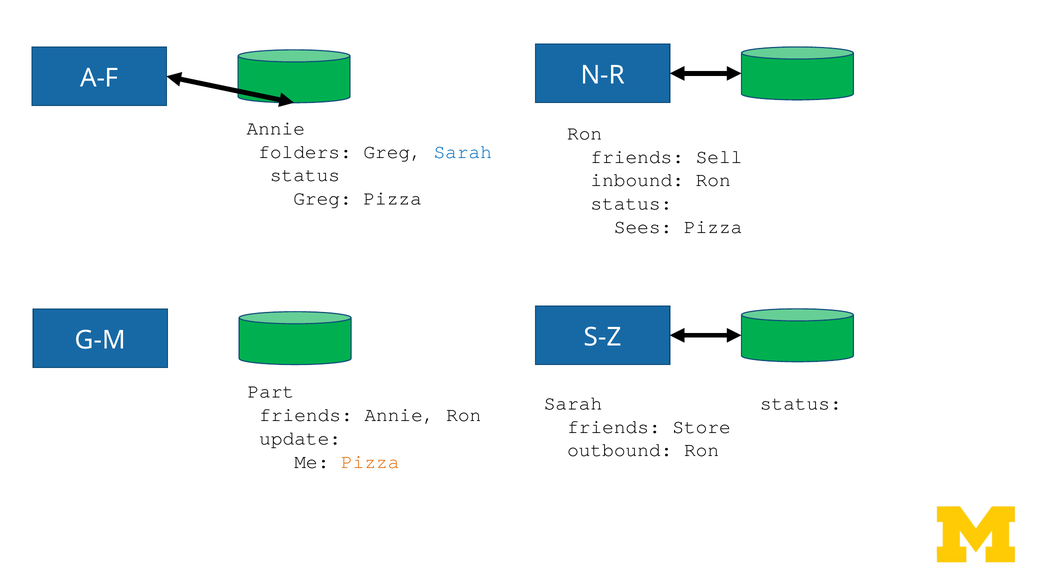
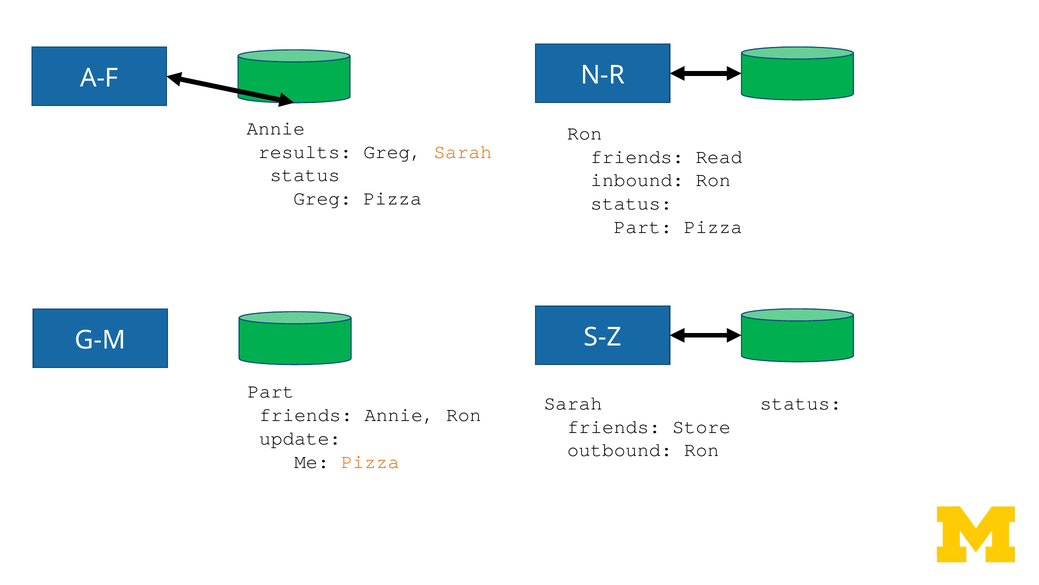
folders: folders -> results (305, 151)
Sarah colour: blue -> orange (463, 151)
Sell: Sell -> Read (719, 156)
Sees: Sees -> Part (643, 227)
